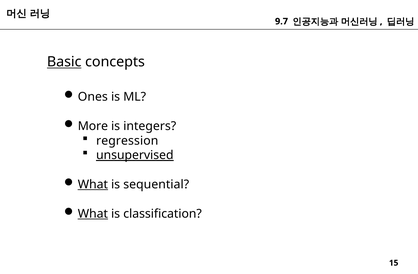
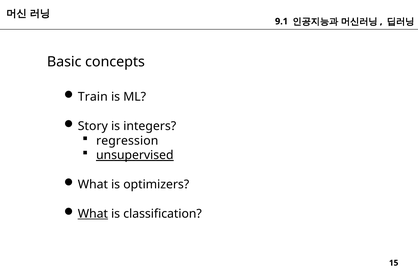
9.7: 9.7 -> 9.1 (282, 21)
Basic underline: present -> none (64, 62)
Ones: Ones -> Train (93, 97)
More: More -> Story (93, 126)
What underline: present -> none (93, 185)
sequential: sequential -> optimizers (156, 185)
